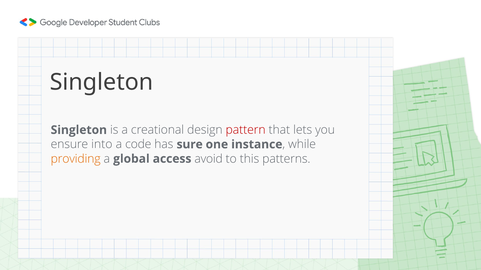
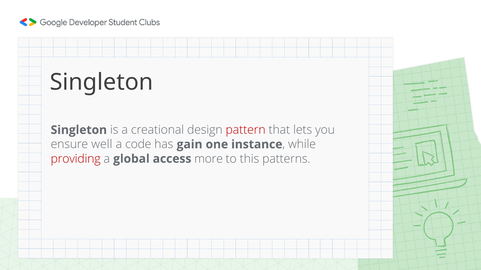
into: into -> well (102, 145)
sure: sure -> gain (190, 145)
providing colour: orange -> red (76, 159)
avoid: avoid -> more (209, 159)
